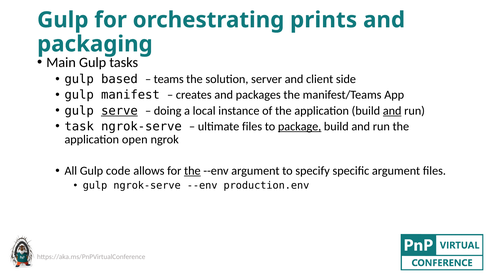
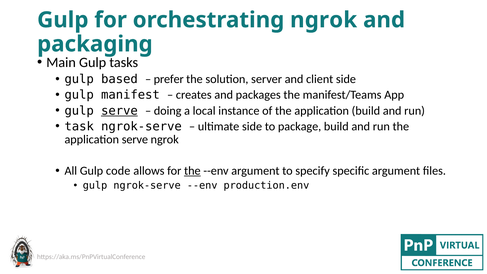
orchestrating prints: prints -> ngrok (324, 20)
teams: teams -> prefer (169, 79)
and underline: present -> none (392, 111)
ultimate files: files -> side (252, 126)
package underline: present -> none (300, 126)
application open: open -> serve (135, 139)
